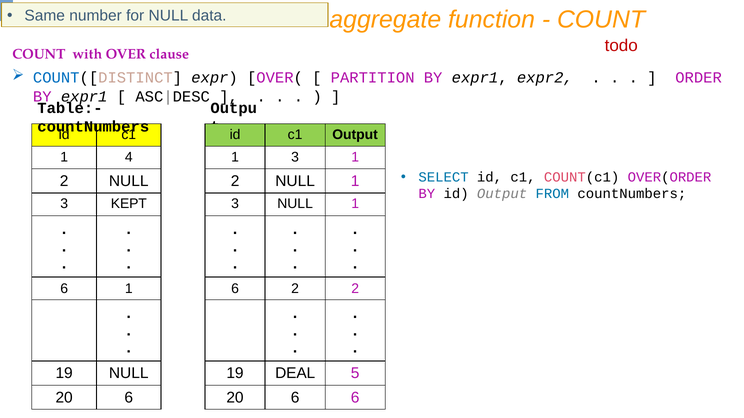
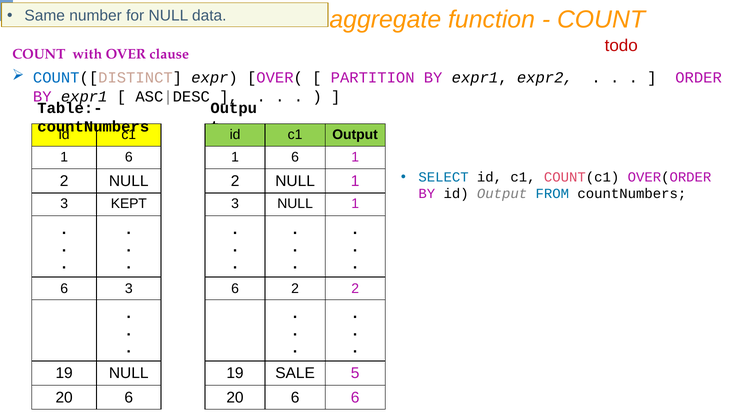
4: 4 -> 6 (129, 157)
3: 3 -> 6 (295, 157)
6 1: 1 -> 3 (129, 289)
DEAL: DEAL -> SALE (295, 374)
